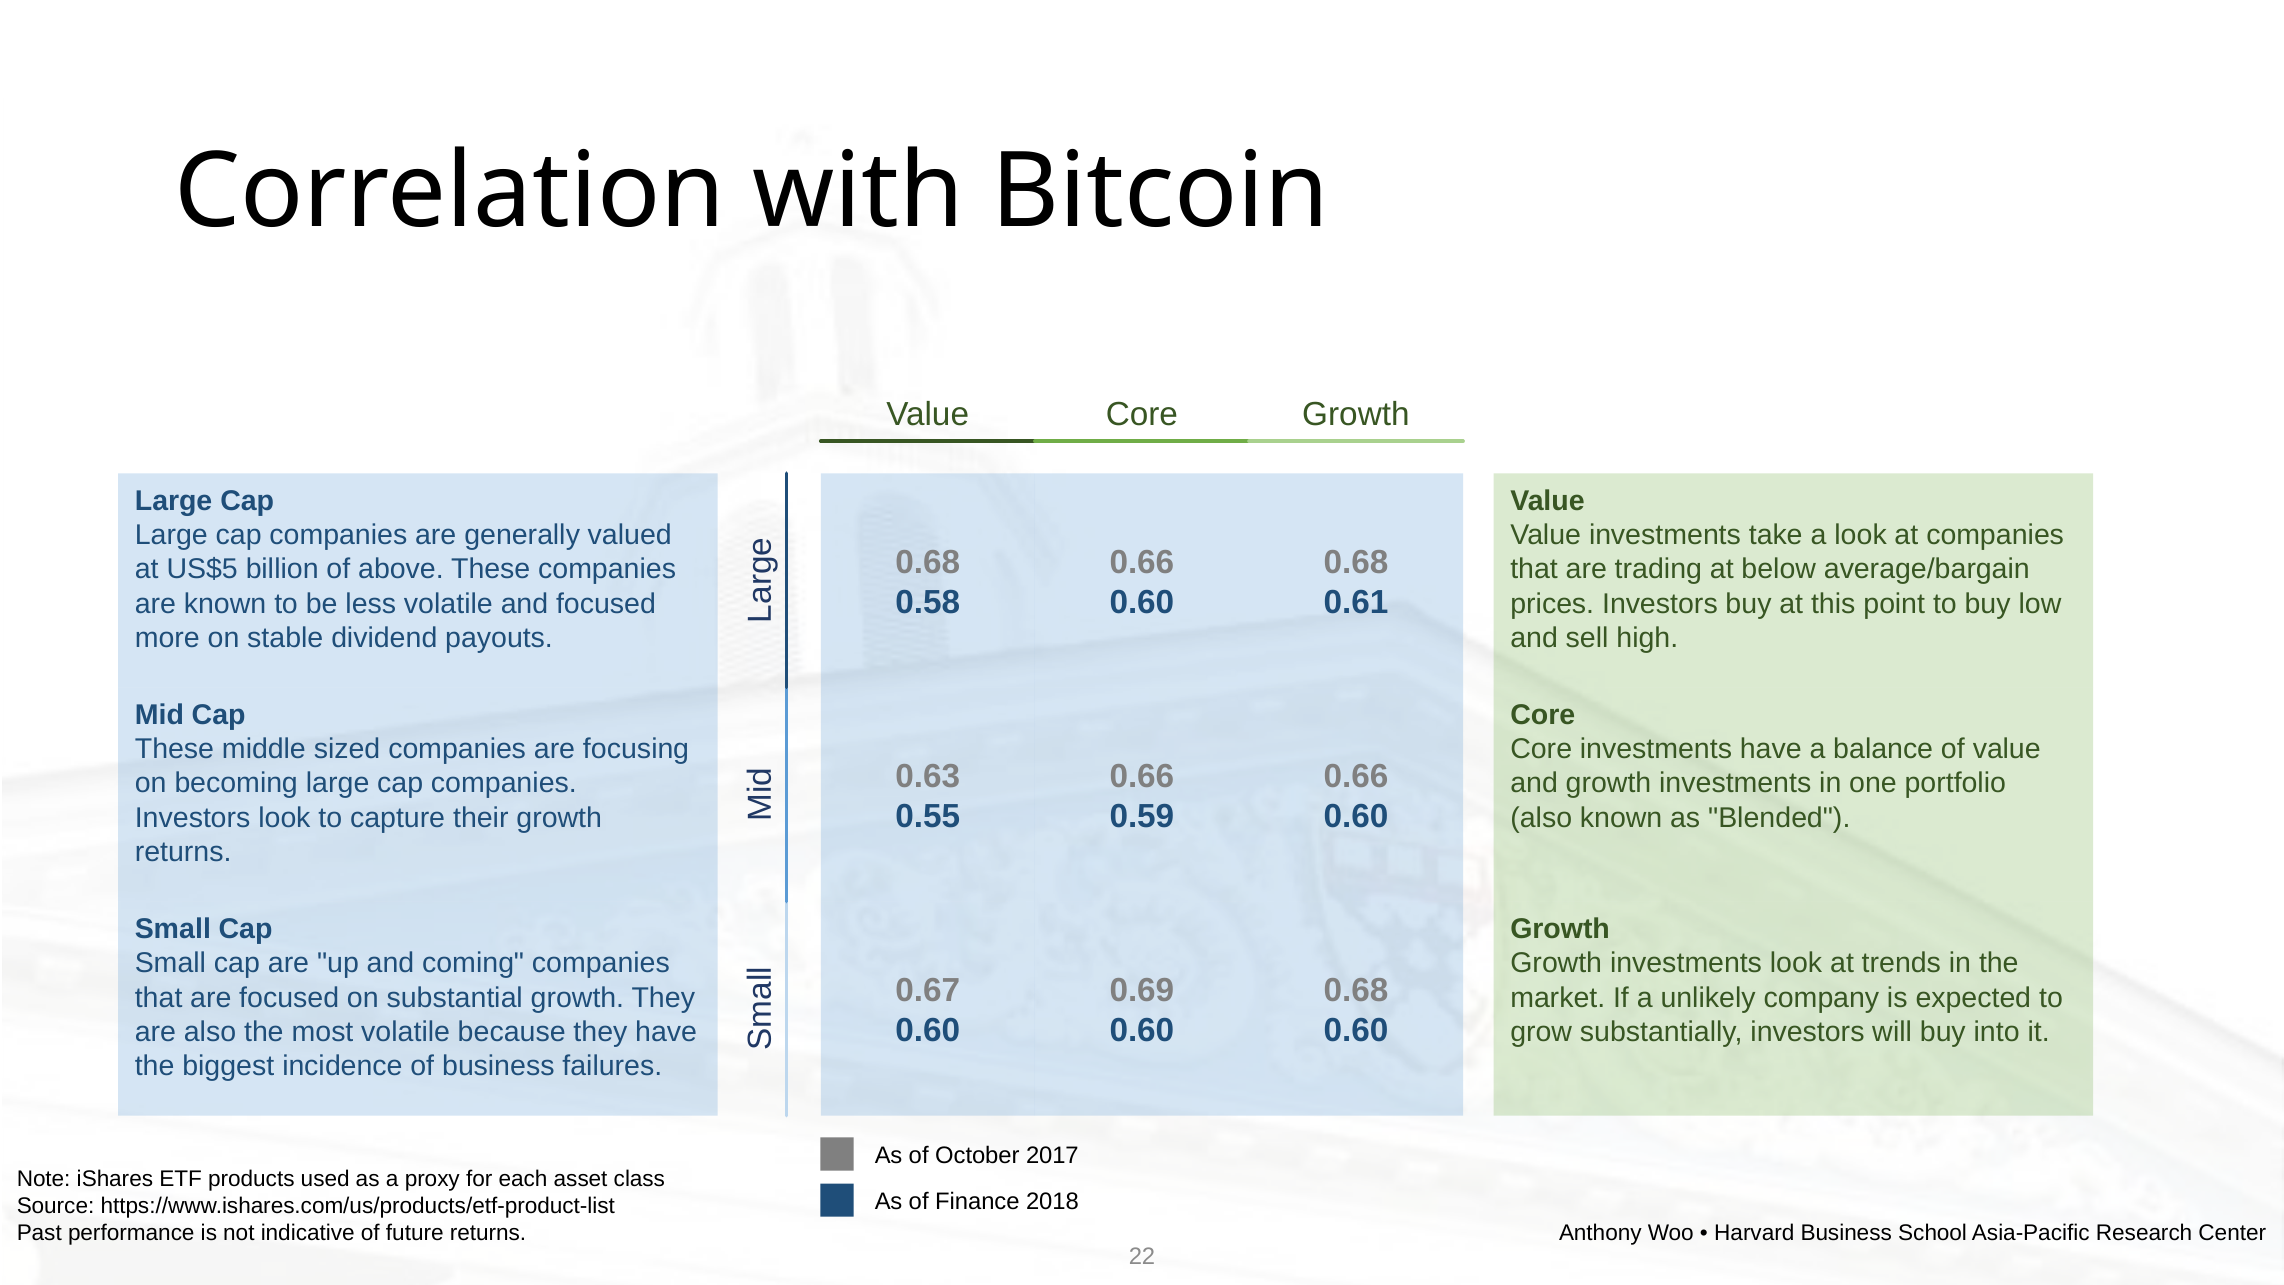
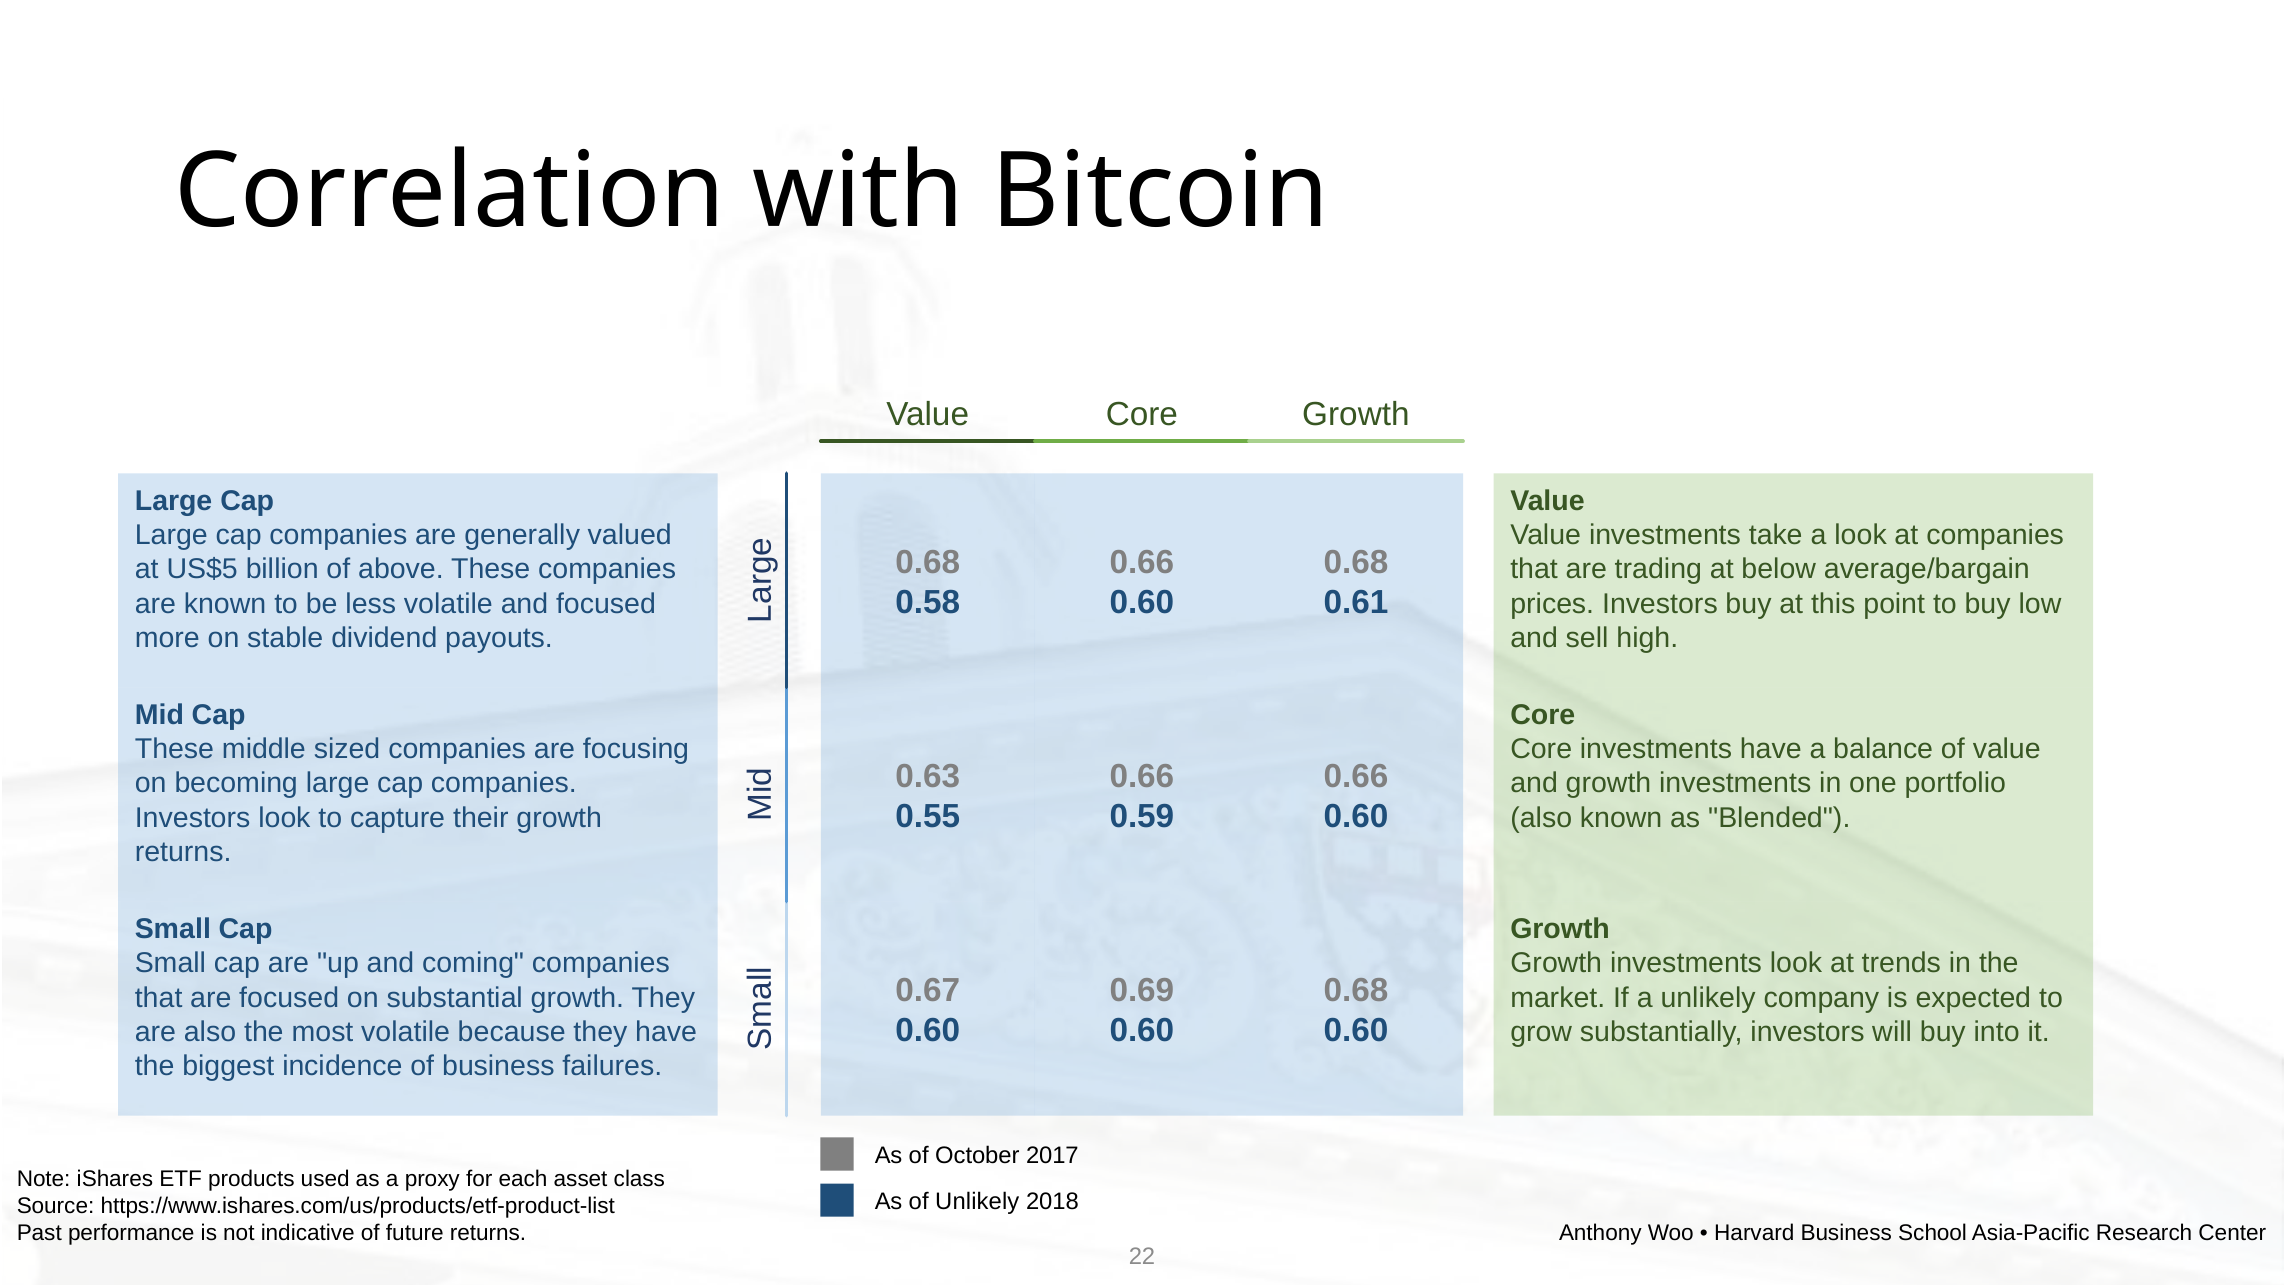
of Finance: Finance -> Unlikely (977, 1201)
